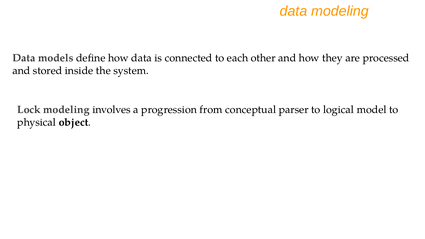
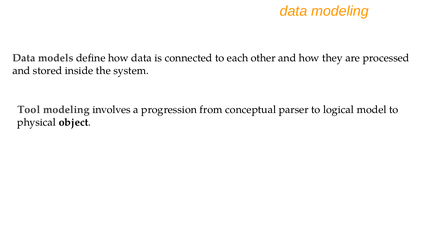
Lock: Lock -> Tool (29, 110)
